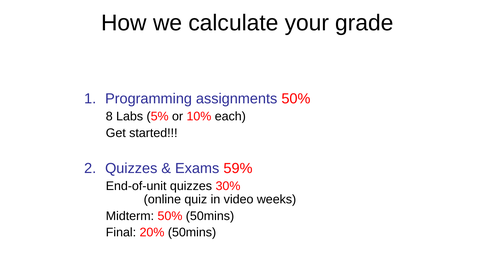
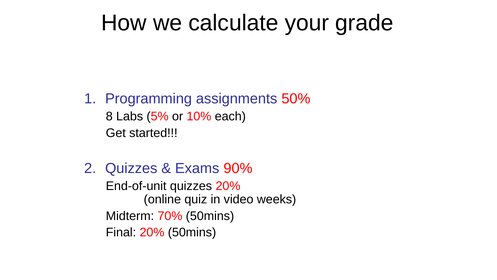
59%: 59% -> 90% (238, 168)
quizzes 30%: 30% -> 20% (228, 186)
Midterm 50%: 50% -> 70% (170, 216)
